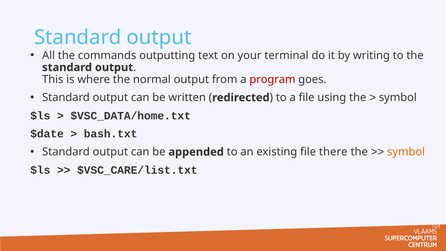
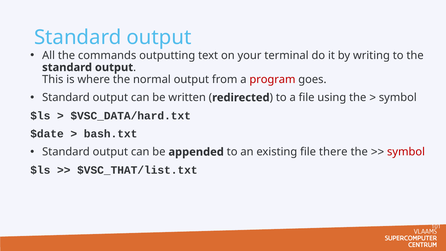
$VSC_DATA/home.txt: $VSC_DATA/home.txt -> $VSC_DATA/hard.txt (131, 116)
symbol colour: orange -> red (406, 152)
$VSC_CARE/list.txt: $VSC_CARE/list.txt -> $VSC_THAT/list.txt (137, 170)
